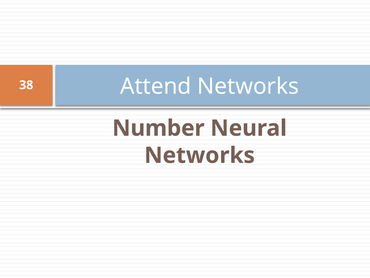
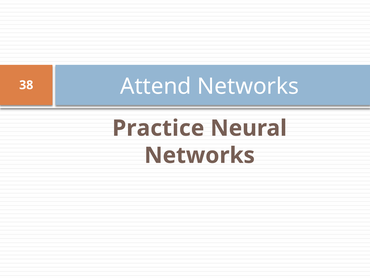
Number: Number -> Practice (158, 128)
